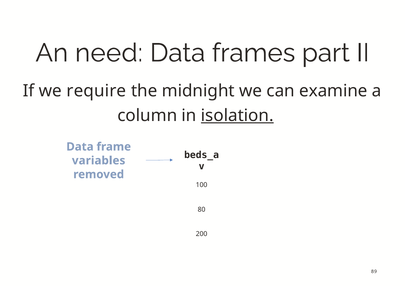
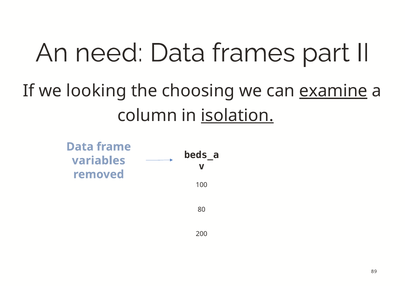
require: require -> looking (96, 91)
midnight: midnight -> choosing (198, 91)
examine underline: none -> present (333, 91)
